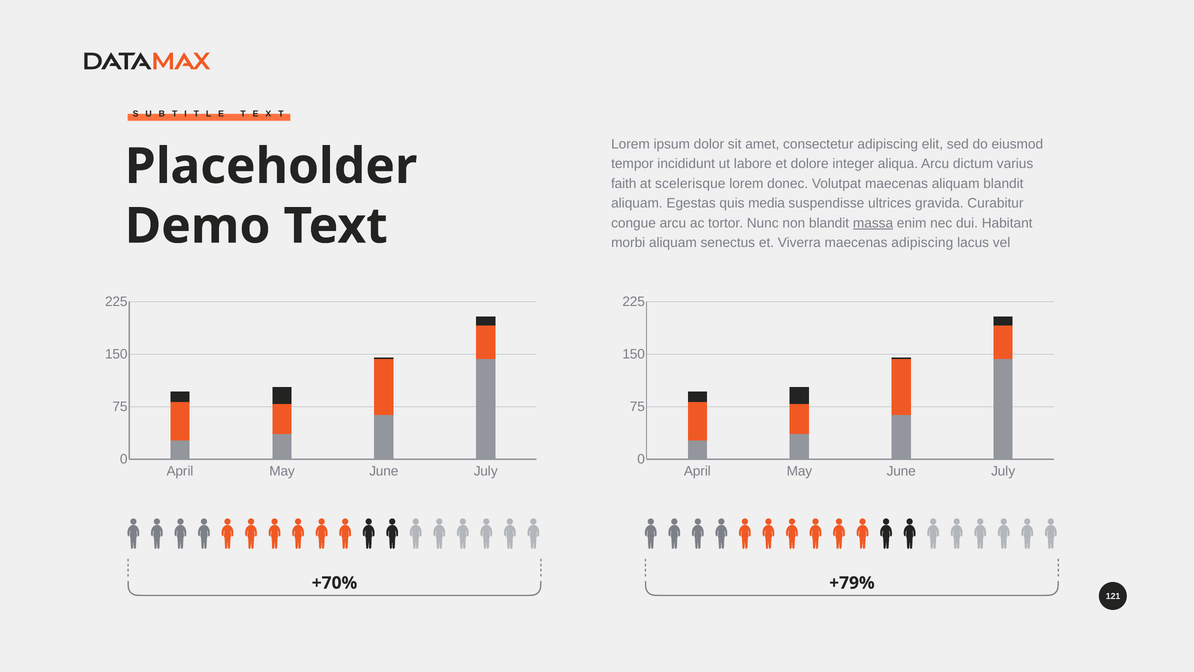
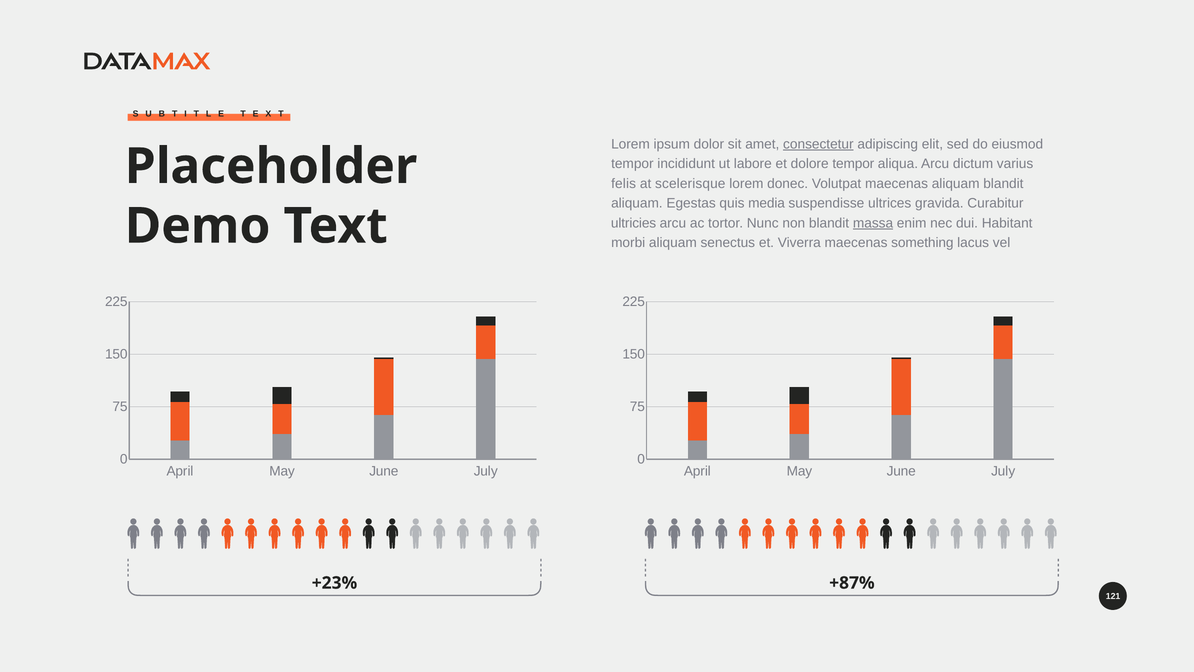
consectetur underline: none -> present (818, 144)
dolore integer: integer -> tempor (853, 164)
faith: faith -> felis (624, 184)
congue: congue -> ultricies (634, 223)
maecenas adipiscing: adipiscing -> something (922, 243)
+70%: +70% -> +23% (334, 583)
+79%: +79% -> +87% (852, 583)
